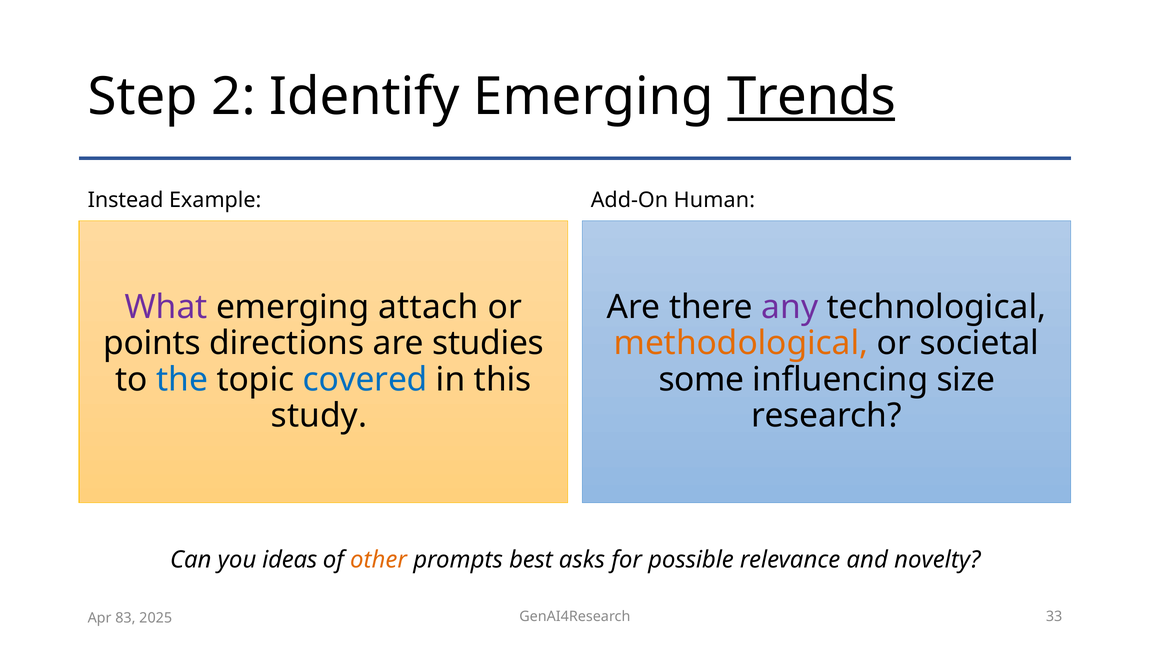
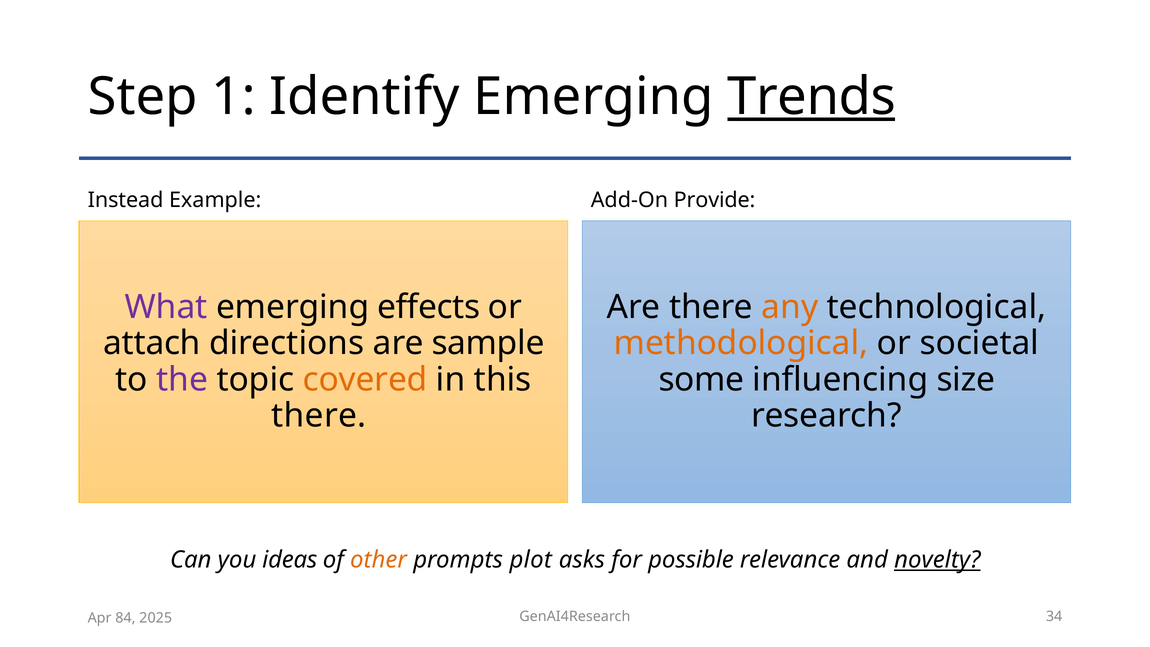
2: 2 -> 1 (234, 97)
Human: Human -> Provide (715, 200)
attach: attach -> effects (429, 307)
any colour: purple -> orange (790, 307)
points: points -> attach (152, 343)
studies: studies -> sample (488, 343)
the colour: blue -> purple (182, 380)
covered colour: blue -> orange (365, 380)
study: study -> there (319, 416)
best: best -> plot (531, 560)
novelty underline: none -> present (937, 560)
33: 33 -> 34 (1054, 617)
83: 83 -> 84 (125, 618)
